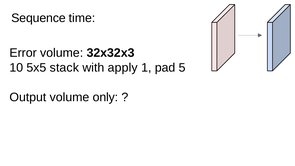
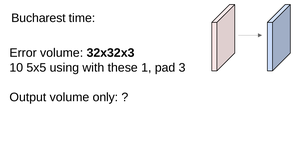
Sequence: Sequence -> Bucharest (38, 18)
stack: stack -> using (64, 68)
apply: apply -> these (123, 68)
5: 5 -> 3 (182, 68)
